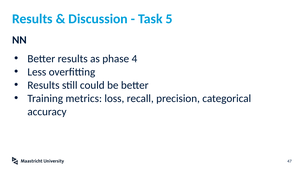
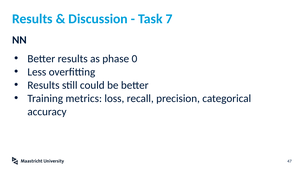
5: 5 -> 7 (169, 19)
4: 4 -> 0 (134, 59)
